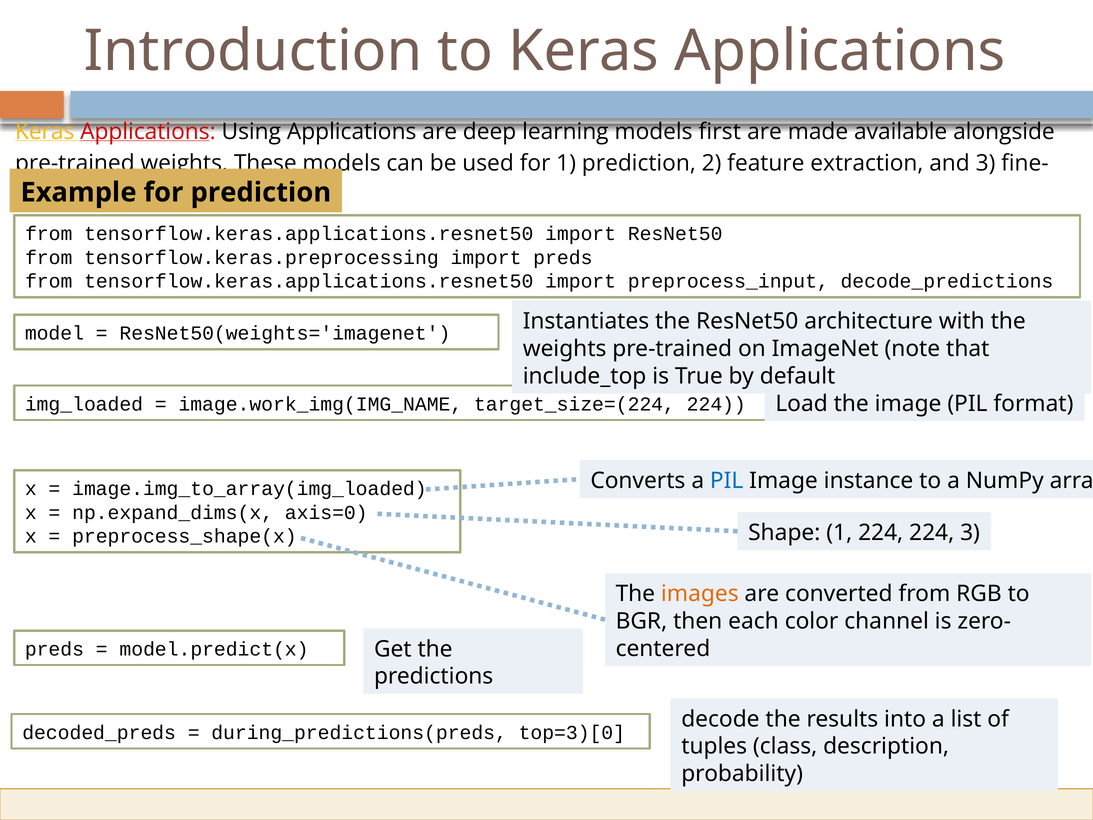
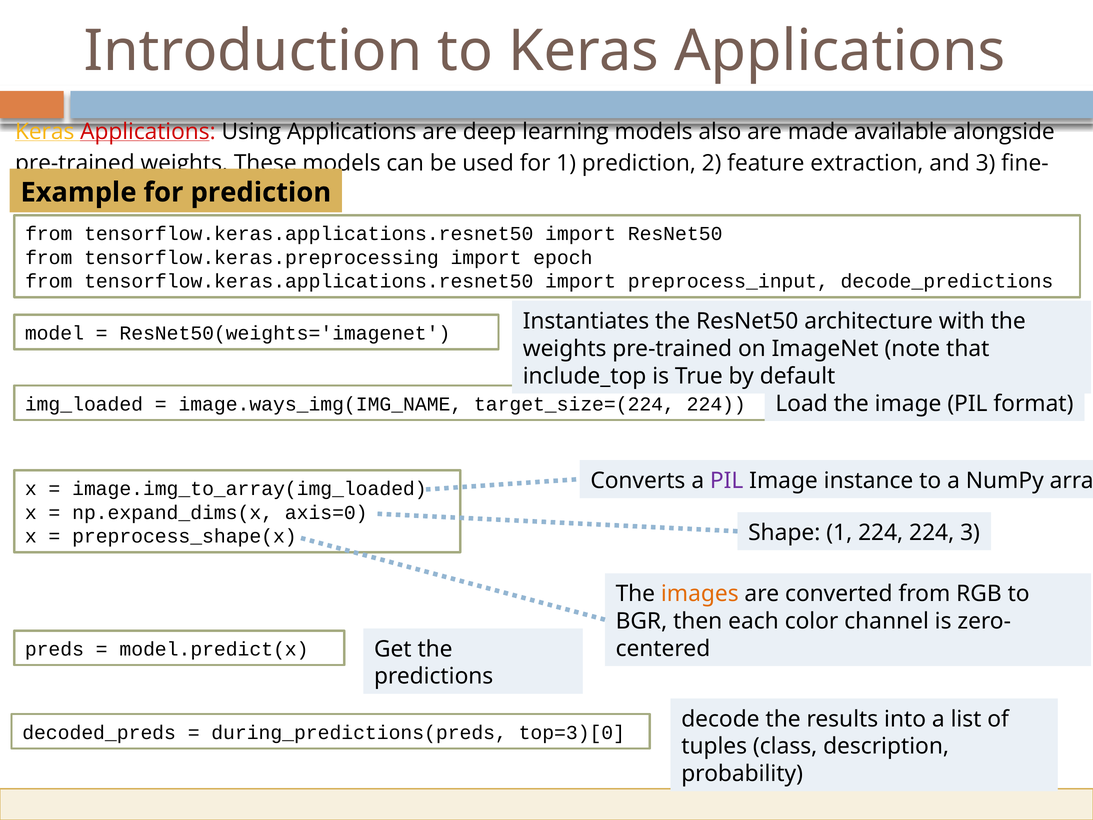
first: first -> also (720, 132)
import preds: preds -> epoch (563, 258)
image.work_img(IMG_NAME: image.work_img(IMG_NAME -> image.ways_img(IMG_NAME (320, 404)
PIL colour: blue -> purple (727, 481)
